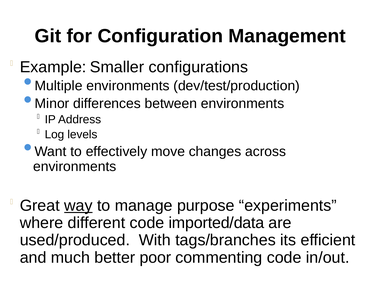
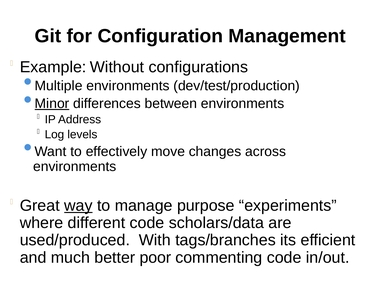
Smaller: Smaller -> Without (117, 67)
Minor underline: none -> present (52, 104)
imported/data: imported/data -> scholars/data (216, 223)
